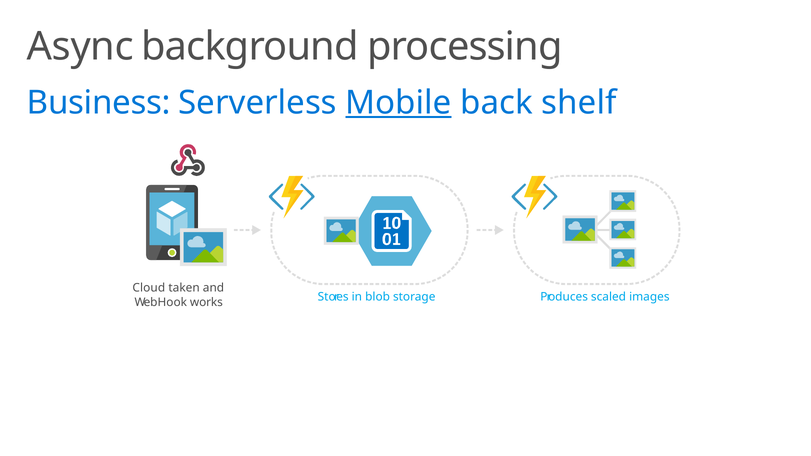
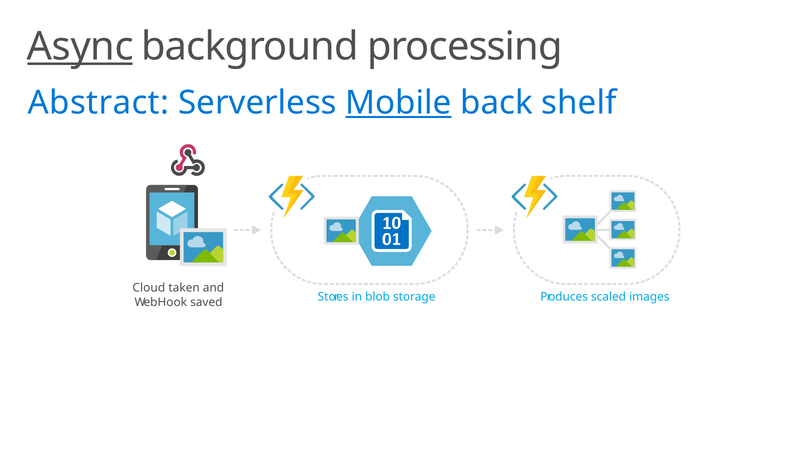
Async underline: none -> present (80, 47)
Business: Business -> Abstract (98, 103)
works: works -> saved (206, 302)
